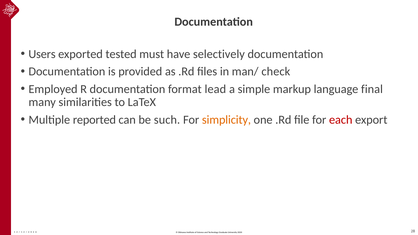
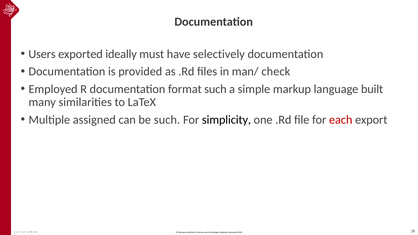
tested: tested -> ideally (121, 54)
format lead: lead -> such (215, 89)
final: final -> built (372, 89)
reported: reported -> assigned (94, 120)
simplicity colour: orange -> black (226, 120)
